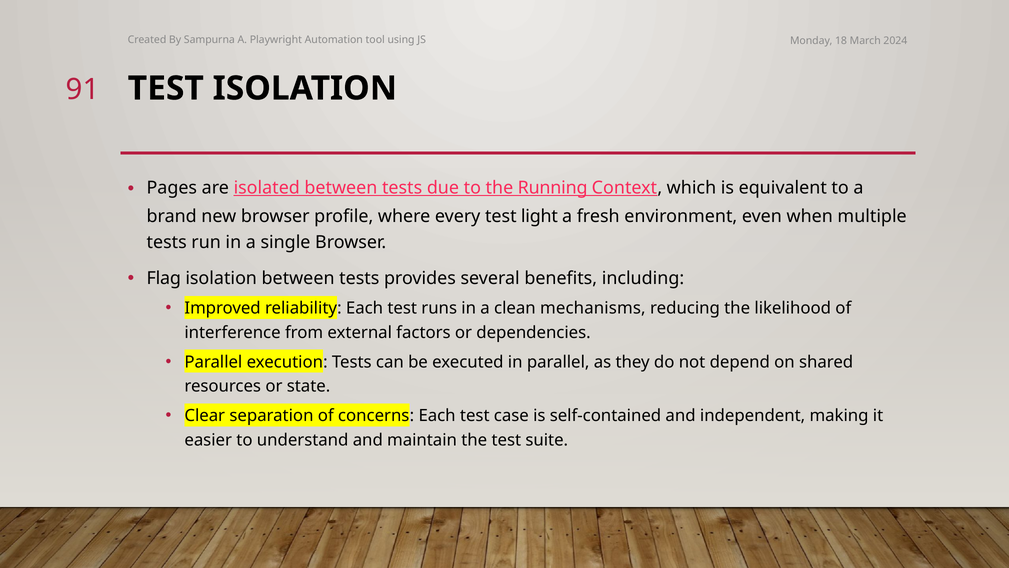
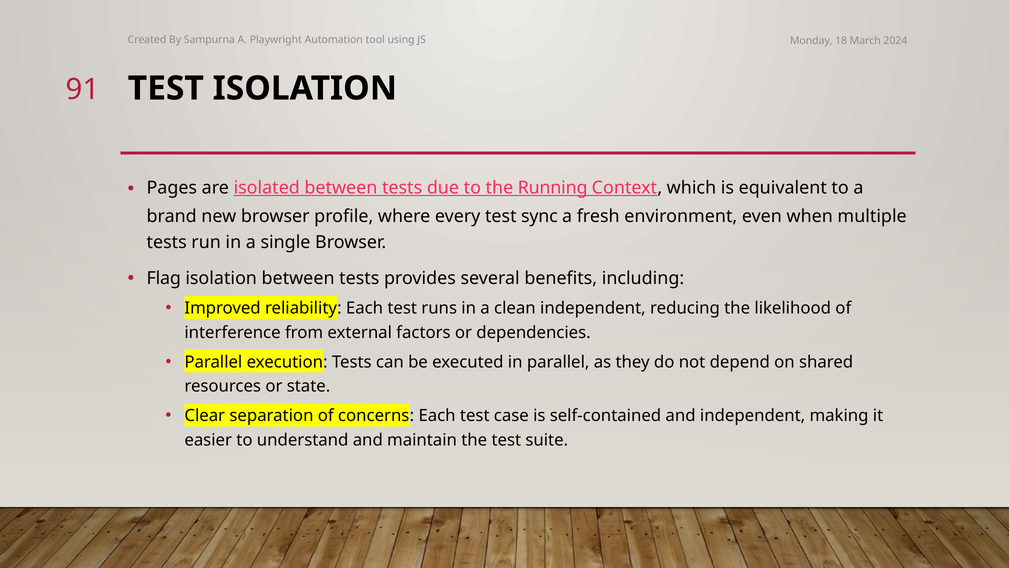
light: light -> sync (539, 216)
clean mechanisms: mechanisms -> independent (593, 308)
